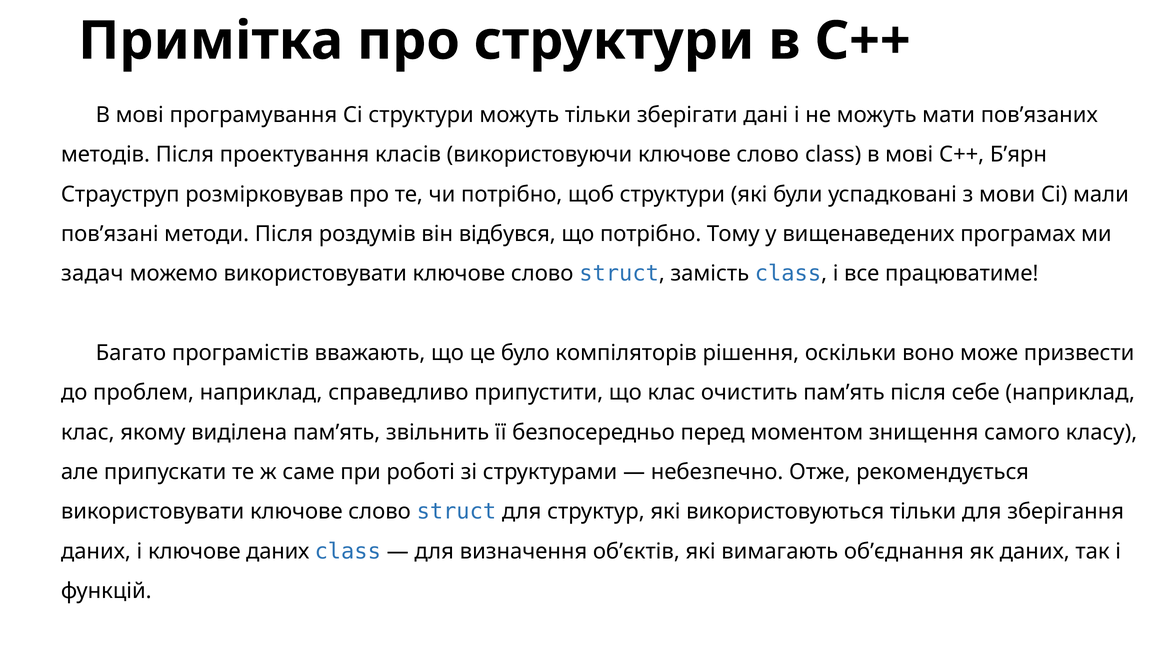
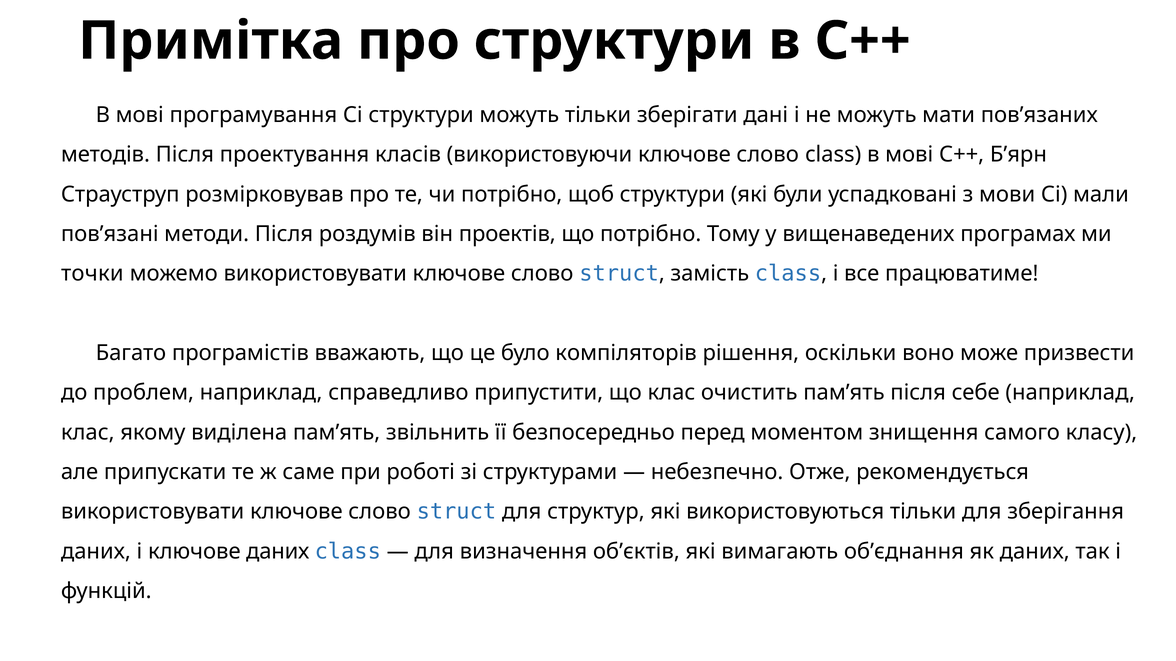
відбувся: відбувся -> проектів (507, 234)
задач: задач -> точки (92, 274)
